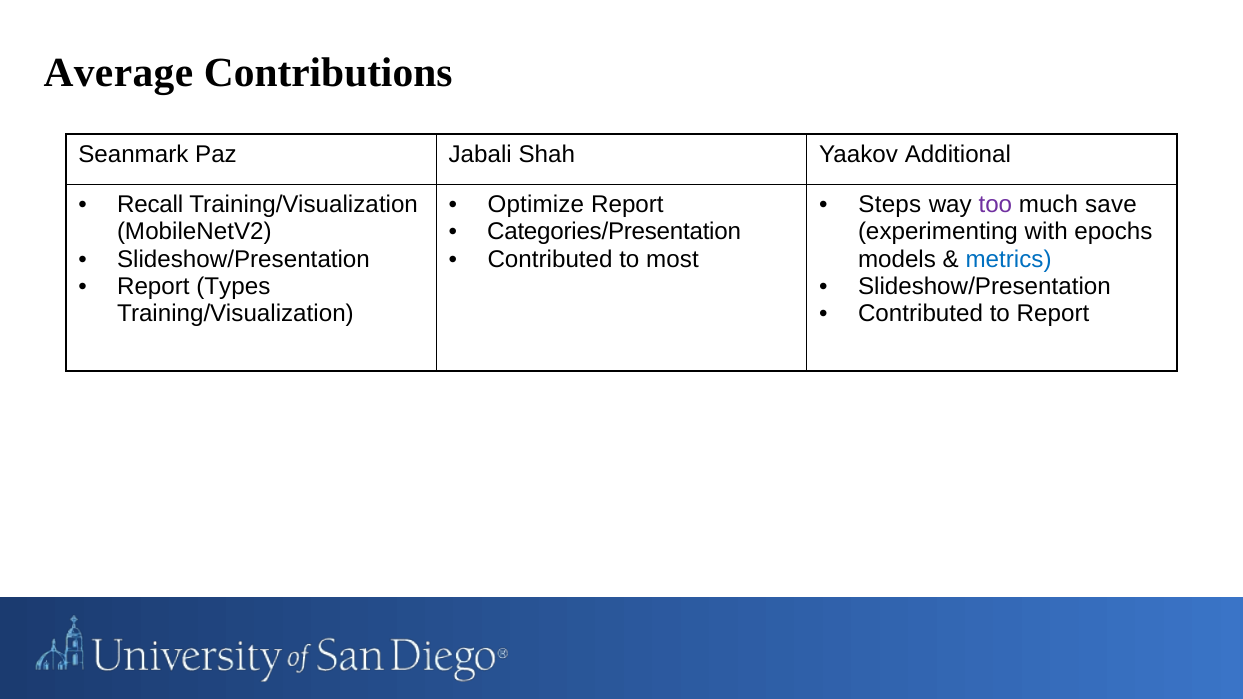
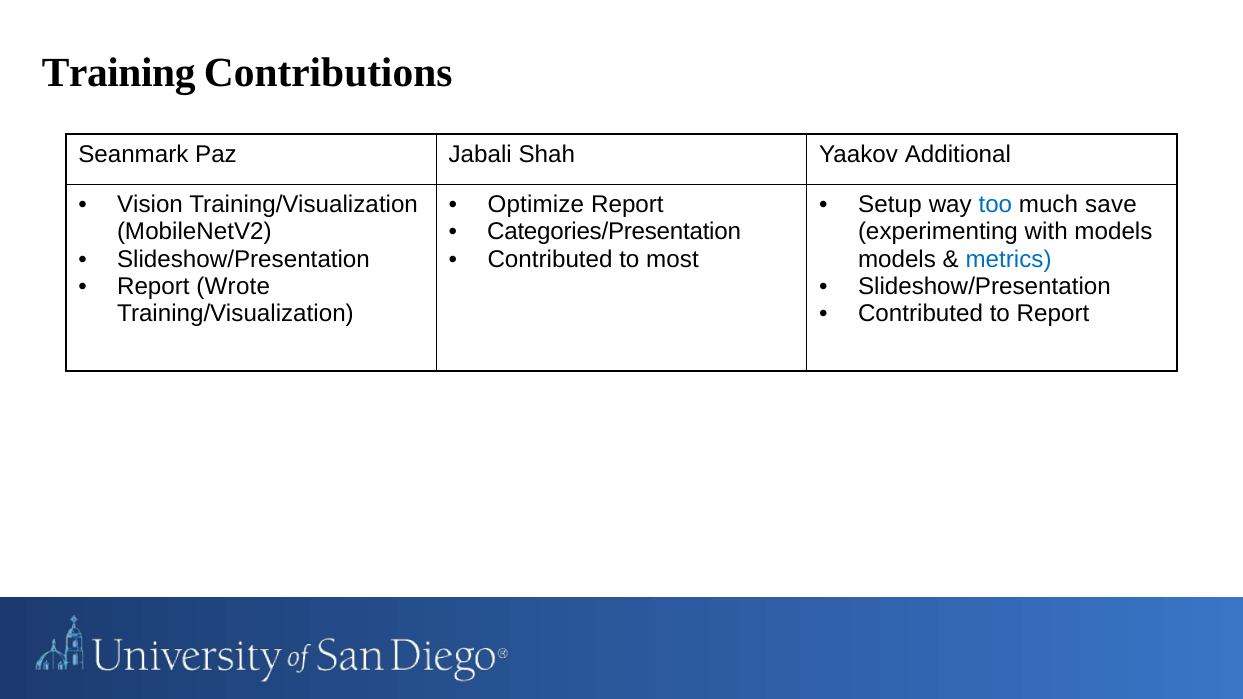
Average: Average -> Training (119, 73)
Recall: Recall -> Vision (150, 205)
Steps: Steps -> Setup (890, 205)
too colour: purple -> blue (995, 205)
with epochs: epochs -> models (1113, 232)
Types: Types -> Wrote (233, 286)
